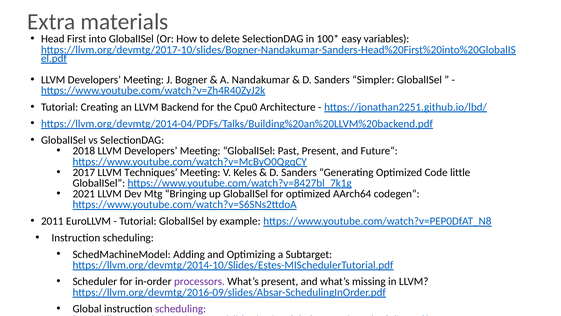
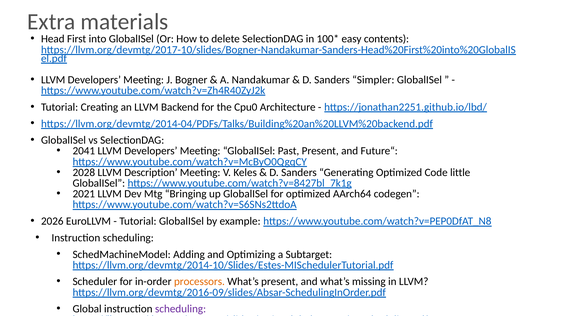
variables: variables -> contents (386, 39)
2018: 2018 -> 2041 (84, 151)
2017: 2017 -> 2028 (84, 172)
Techniques: Techniques -> Description (151, 172)
2011: 2011 -> 2026 (52, 221)
processors colour: purple -> orange (199, 281)
